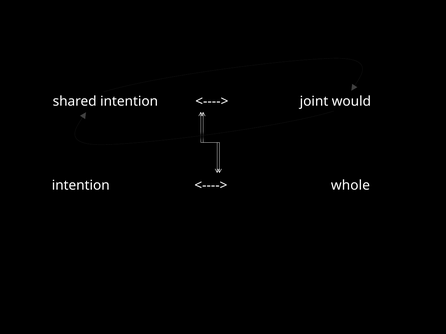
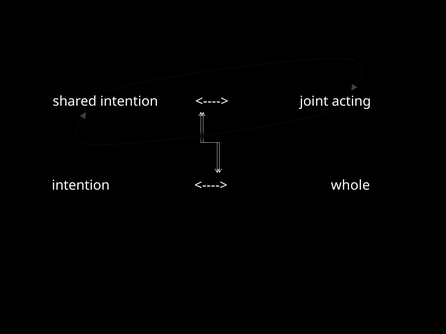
would: would -> acting (351, 101)
